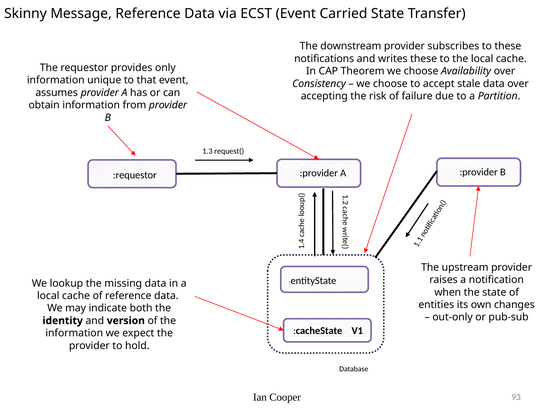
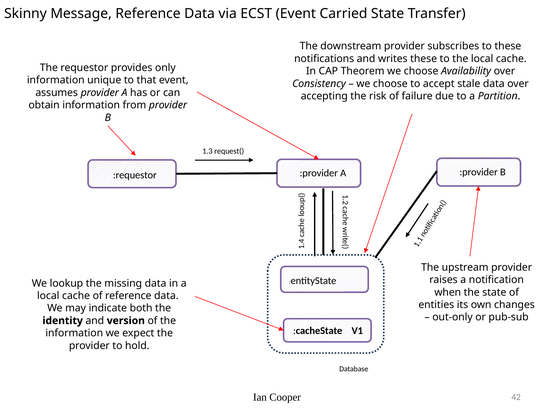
93: 93 -> 42 (516, 397)
